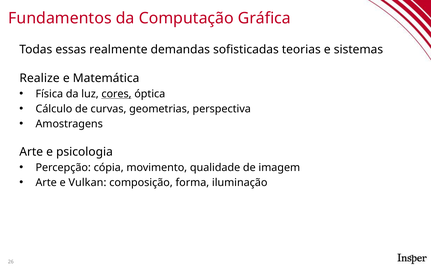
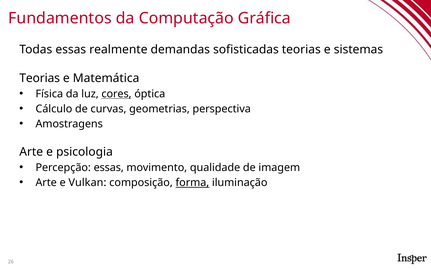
Realize: Realize -> Teorias (40, 78)
Percepção cópia: cópia -> essas (109, 168)
forma underline: none -> present (192, 183)
